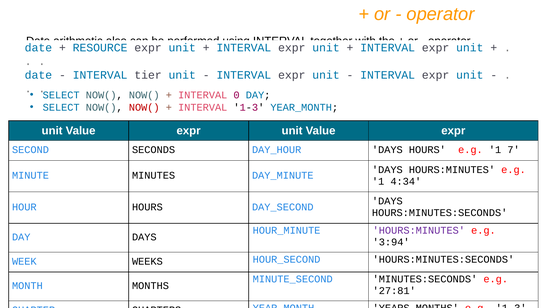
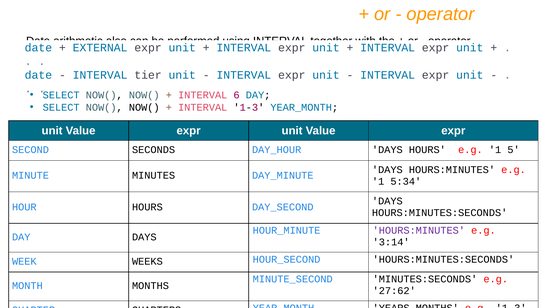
RESOURCE: RESOURCE -> EXTERNAL (100, 48)
0: 0 -> 6 (237, 95)
NOW( colour: red -> black (144, 107)
7: 7 -> 5 (514, 150)
4:34: 4:34 -> 5:34 (406, 181)
3:94: 3:94 -> 3:14 (391, 242)
27:81: 27:81 -> 27:62 (394, 291)
